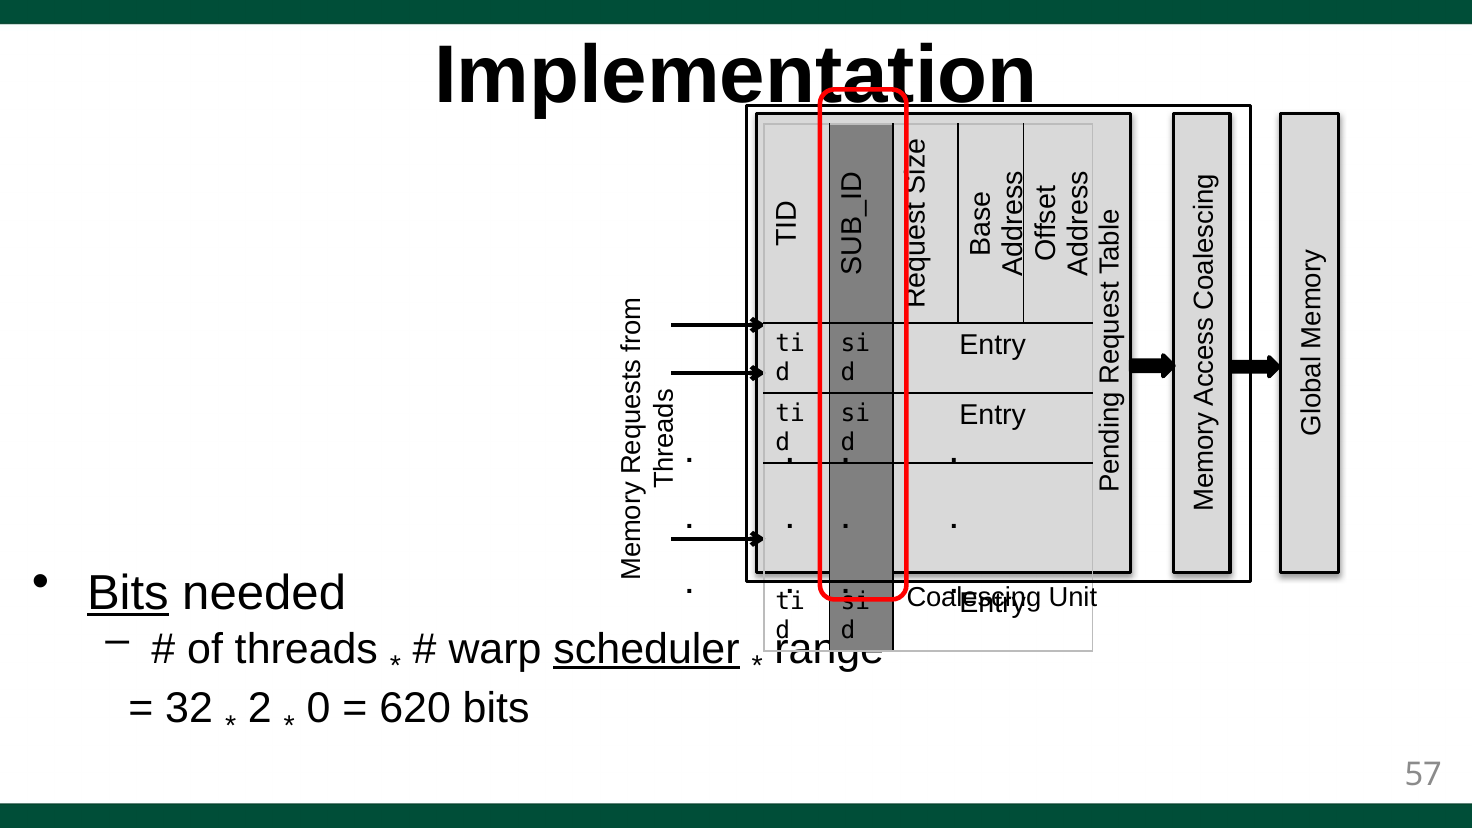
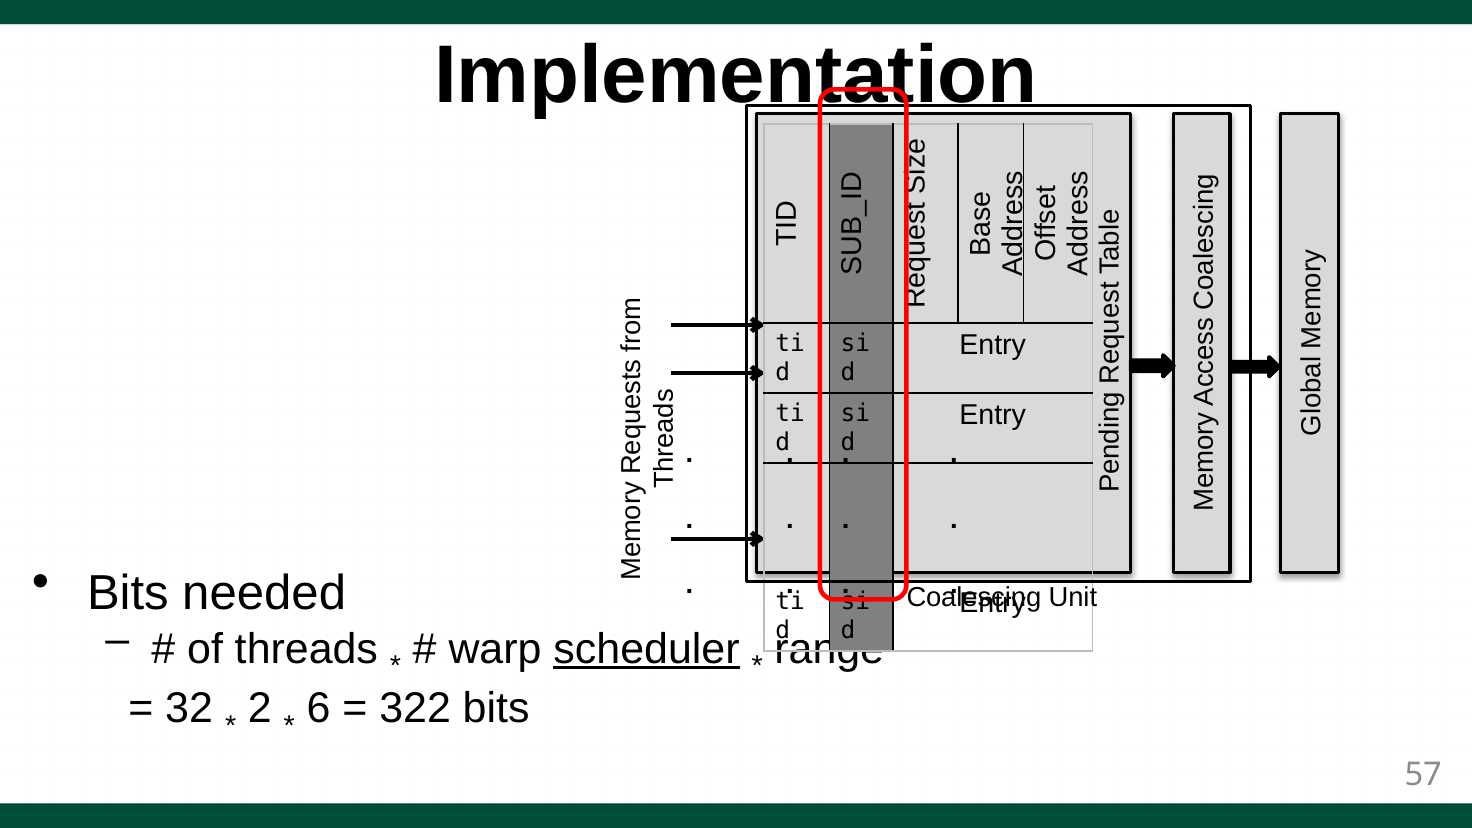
Bits underline: present -> none (128, 593)
0: 0 -> 6 (318, 709)
620: 620 -> 322 (415, 709)
